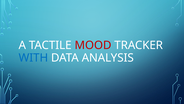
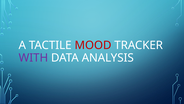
WITH colour: blue -> purple (33, 57)
